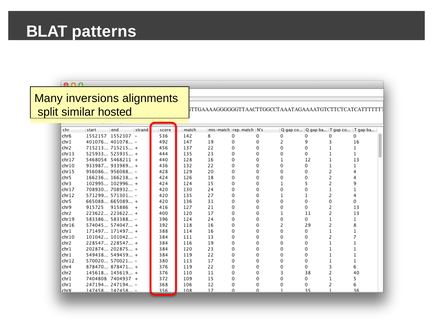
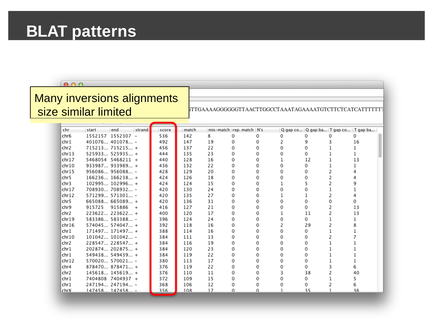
split: split -> size (48, 112)
hosted: hosted -> limited (115, 112)
